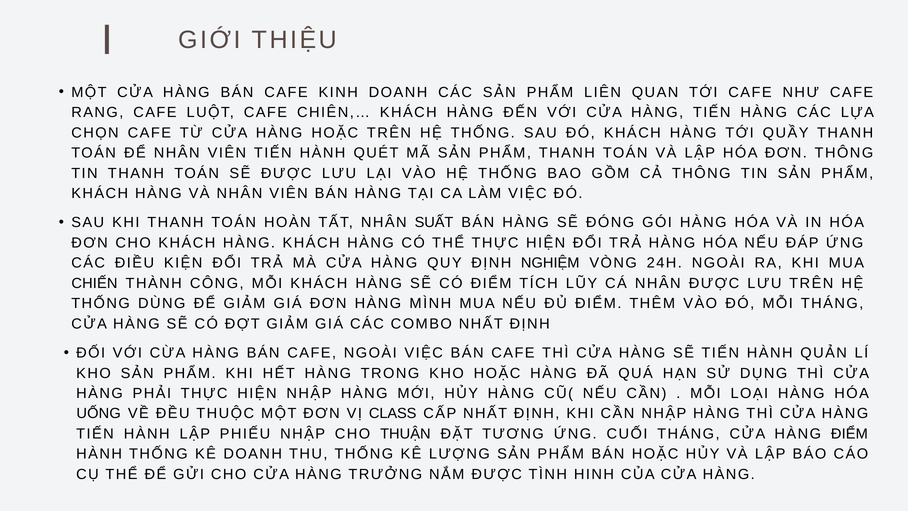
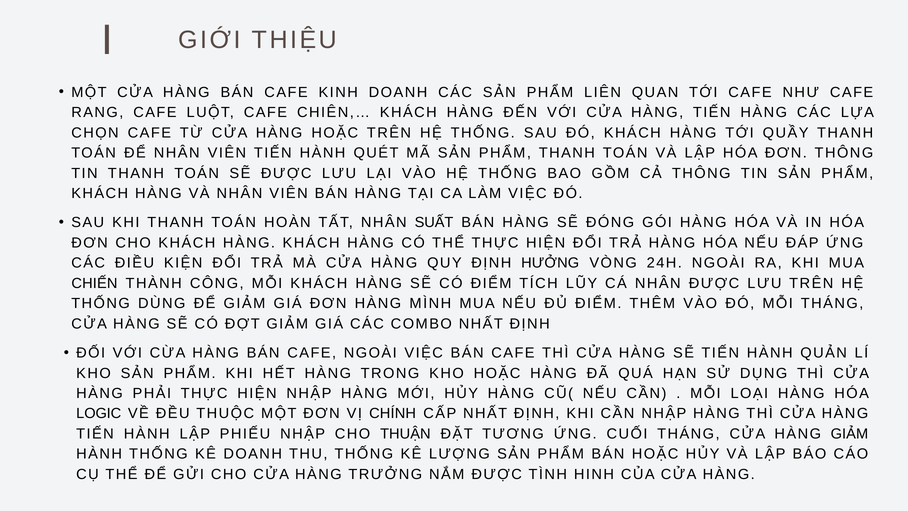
NGHIỆM: NGHIỆM -> HƯỞNG (550, 263)
UỐNG: UỐNG -> LOGIC (99, 413)
CLASS: CLASS -> CHÍNH (393, 413)
HÀNG ĐIỂM: ĐIỂM -> GIẢM (849, 434)
